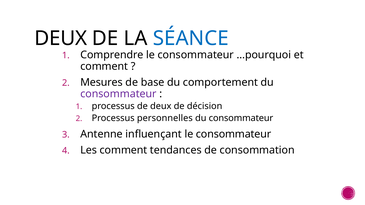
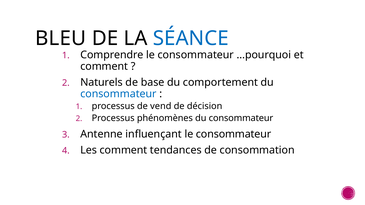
DEUX: DEUX -> BLEU (61, 38)
Mesures: Mesures -> Naturels (102, 83)
consommateur colour: purple -> blue (118, 94)
de deux: deux -> vend (161, 106)
personnelles: personnelles -> phénomènes (165, 118)
